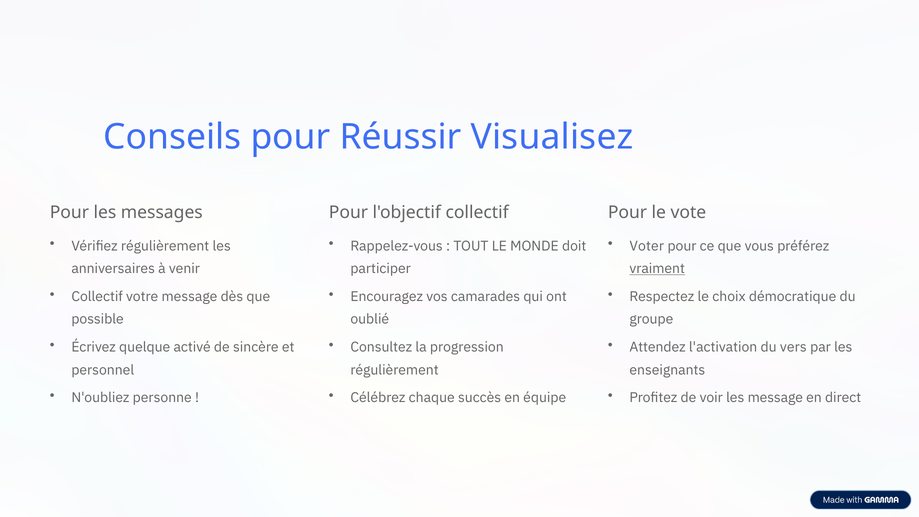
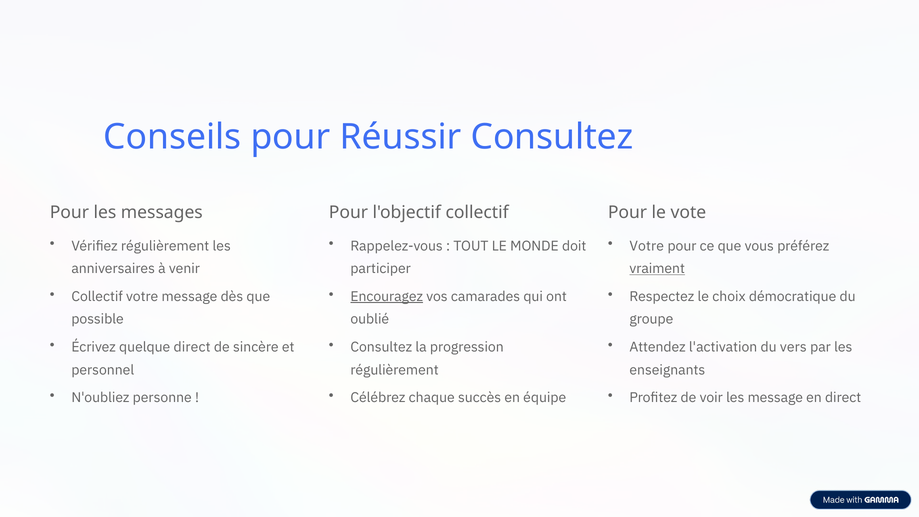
Réussir Visualisez: Visualisez -> Consultez (552, 137)
Voter: Voter -> Votre (647, 246)
Encouragez underline: none -> present (387, 297)
quelque activé: activé -> direct (192, 347)
